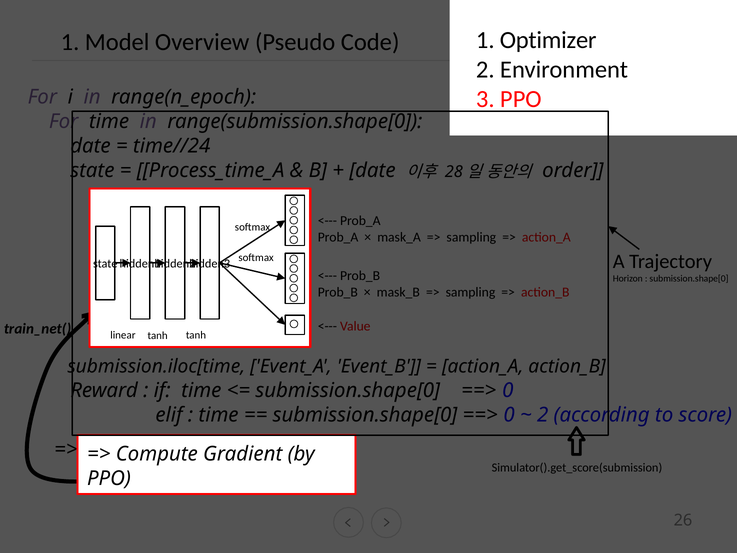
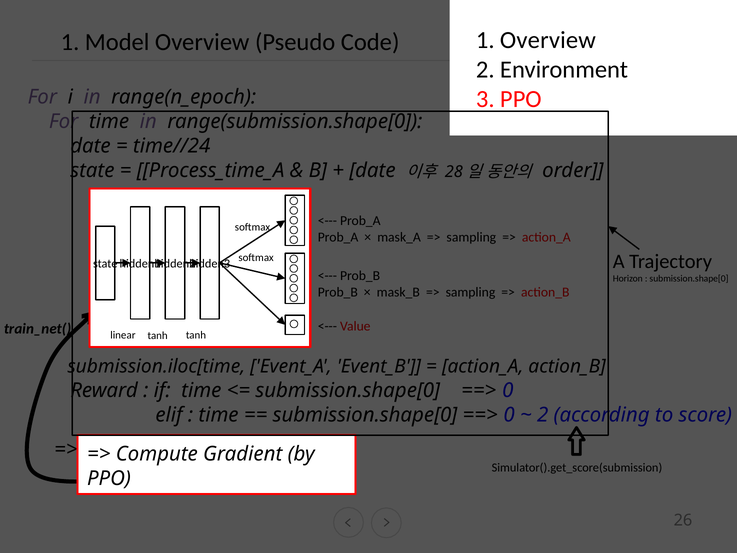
1 Optimizer: Optimizer -> Overview (548, 40)
